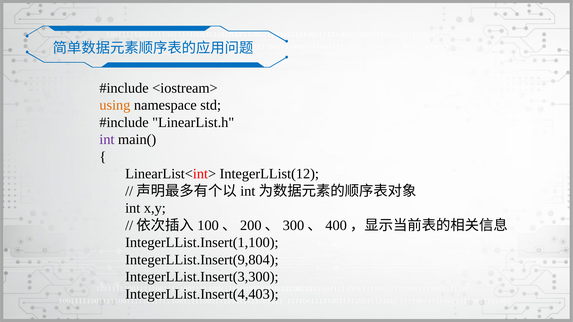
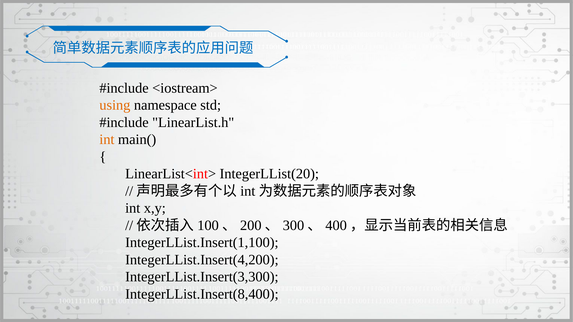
int colour: purple -> orange (107, 140)
IntegerLList(12: IntegerLList(12 -> IntegerLList(20 (269, 174)
IntegerLList.Insert(9,804: IntegerLList.Insert(9,804 -> IntegerLList.Insert(4,200 (202, 260)
IntegerLList.Insert(4,403: IntegerLList.Insert(4,403 -> IntegerLList.Insert(8,400 (202, 294)
